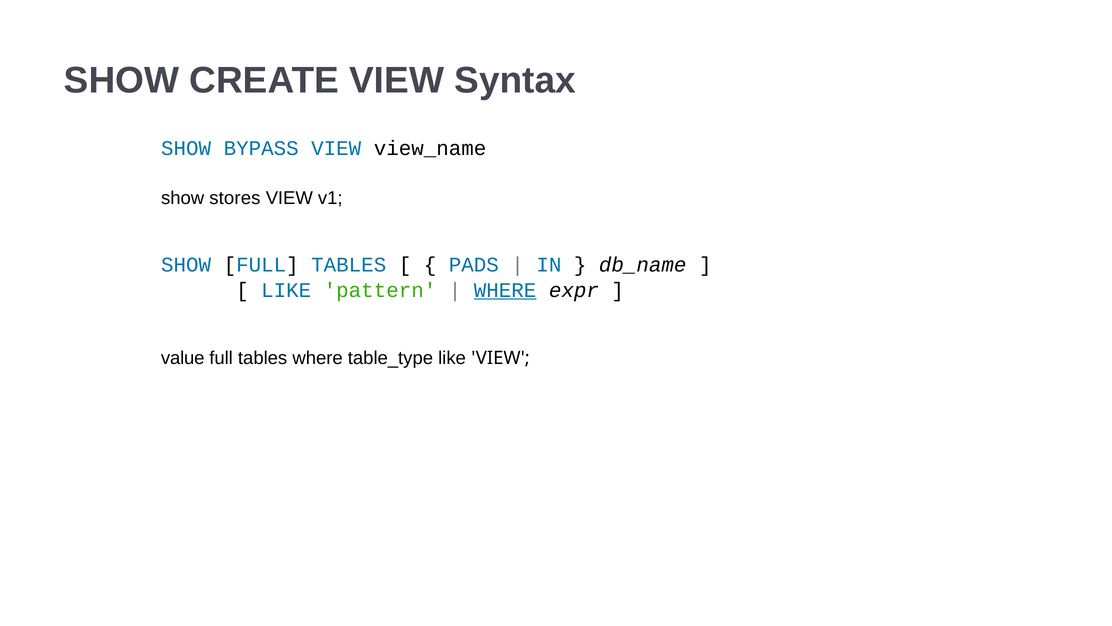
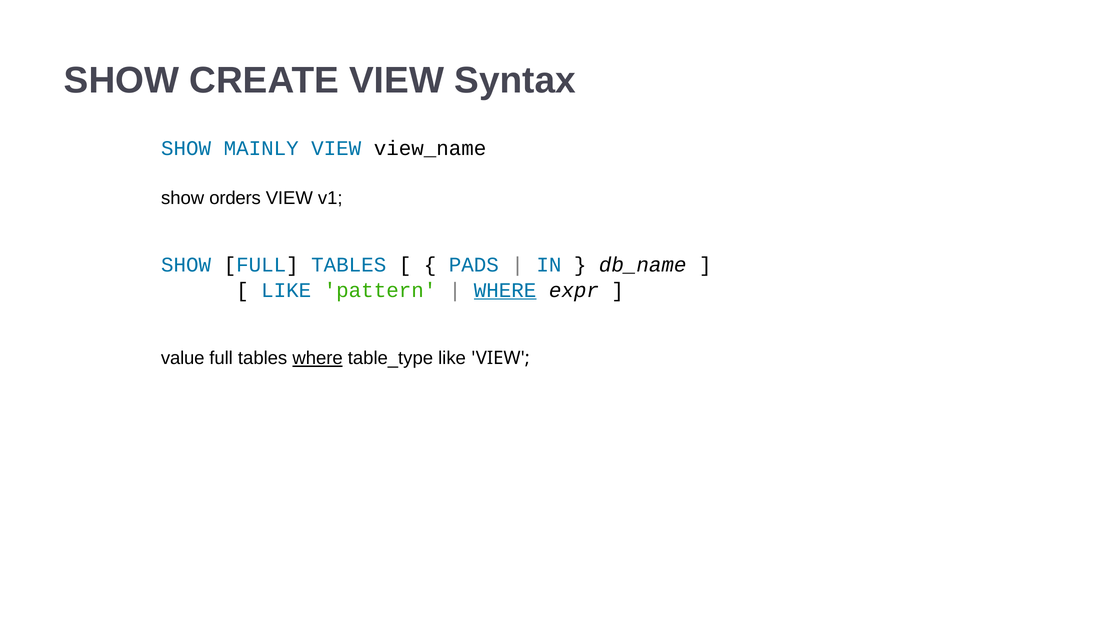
BYPASS: BYPASS -> MAINLY (261, 148)
stores: stores -> orders (235, 198)
where underline: none -> present (318, 358)
